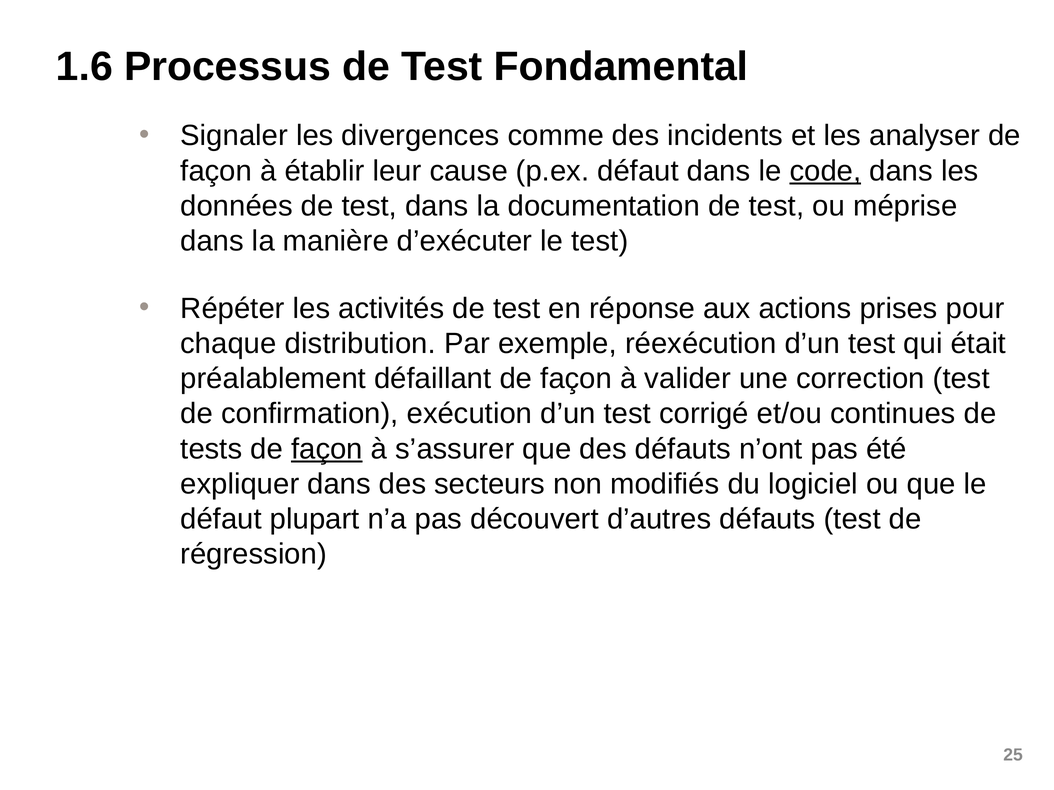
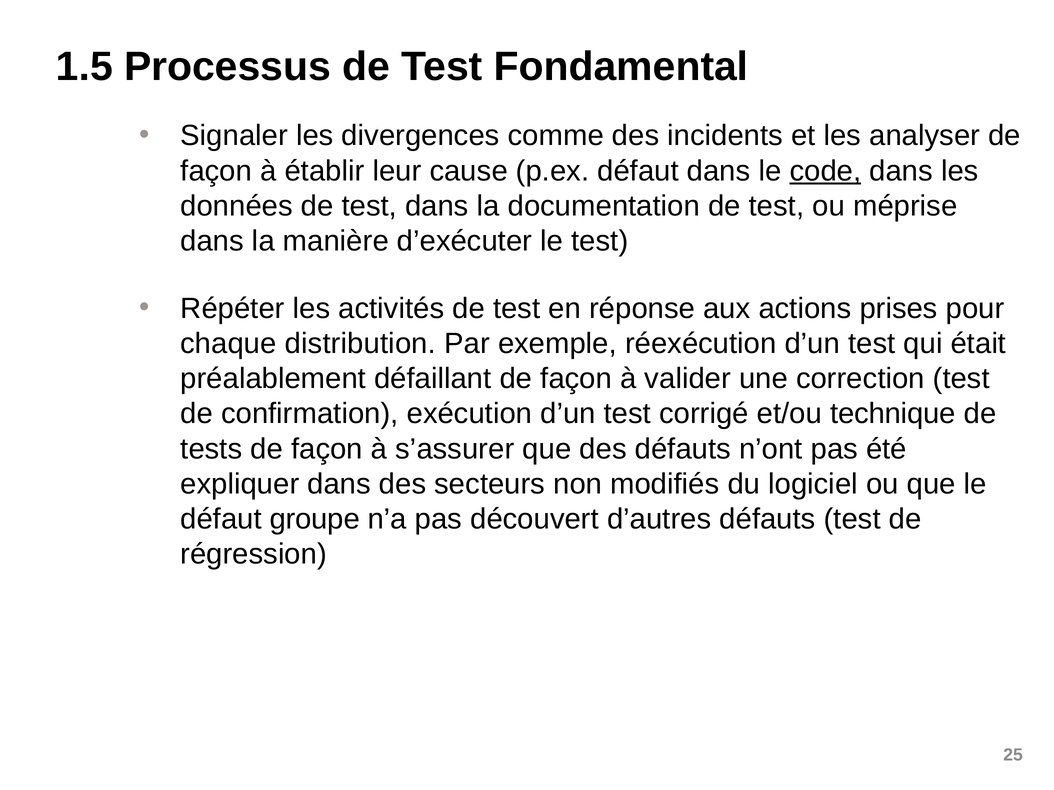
1.6: 1.6 -> 1.5 (84, 67)
continues: continues -> technique (893, 414)
façon underline: present -> none (327, 449)
plupart: plupart -> groupe (315, 519)
